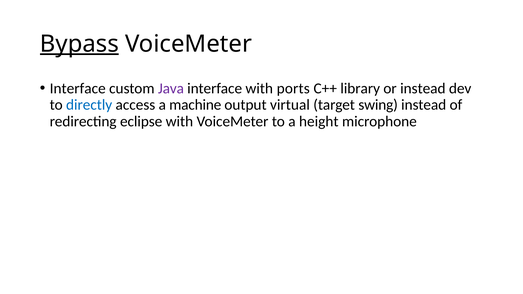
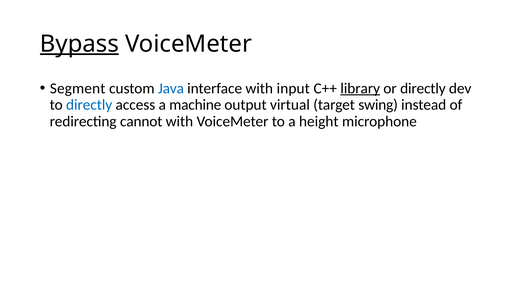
Interface: Interface -> Segment (78, 88)
Java colour: purple -> blue (171, 88)
ports: ports -> input (293, 88)
library underline: none -> present (360, 88)
or instead: instead -> directly (423, 88)
eclipse: eclipse -> cannot (141, 121)
